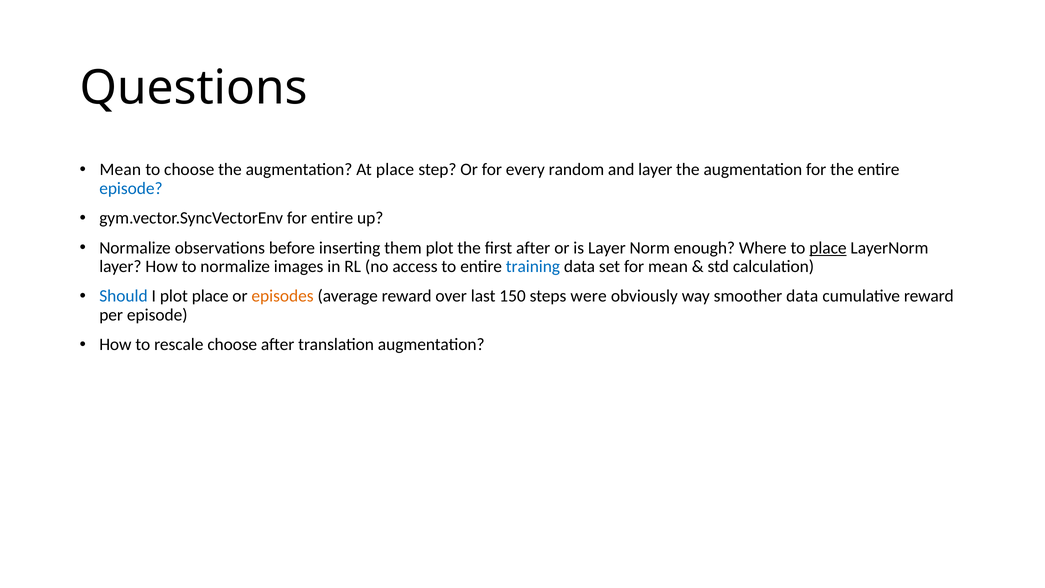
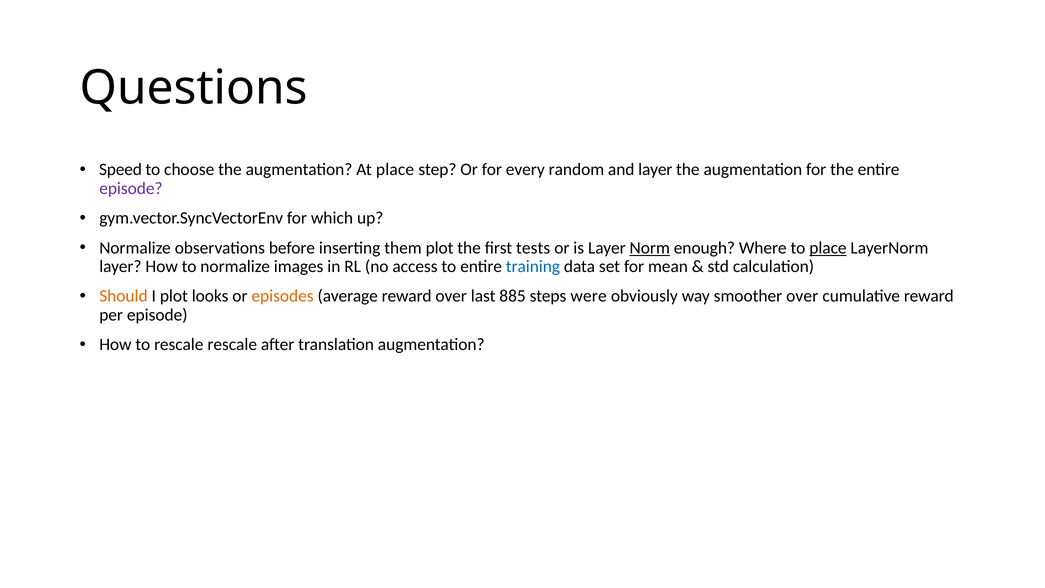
Mean: Mean -> Speed (120, 170)
episode colour: blue -> purple (131, 188)
for entire: entire -> which (332, 218)
first after: after -> tests (533, 248)
Norm underline: none -> present (650, 248)
Should colour: blue -> orange (123, 296)
plot place: place -> looks (210, 296)
150: 150 -> 885 (513, 296)
smoother data: data -> over (802, 296)
rescale choose: choose -> rescale (232, 345)
